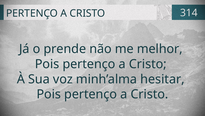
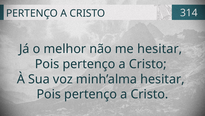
prende: prende -> melhor (65, 49)
me melhor: melhor -> hesitar (160, 49)
